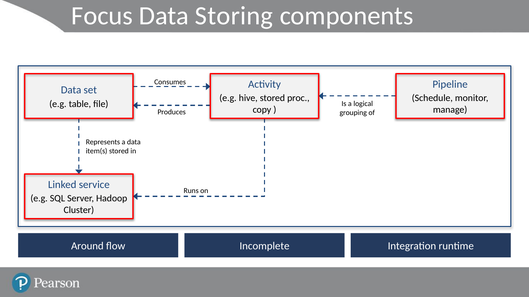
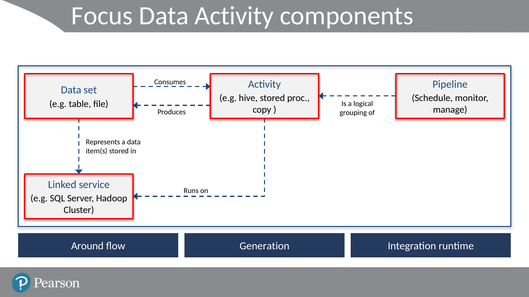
Storing: Storing -> Activity (234, 16)
Incomplete: Incomplete -> Generation (264, 246)
